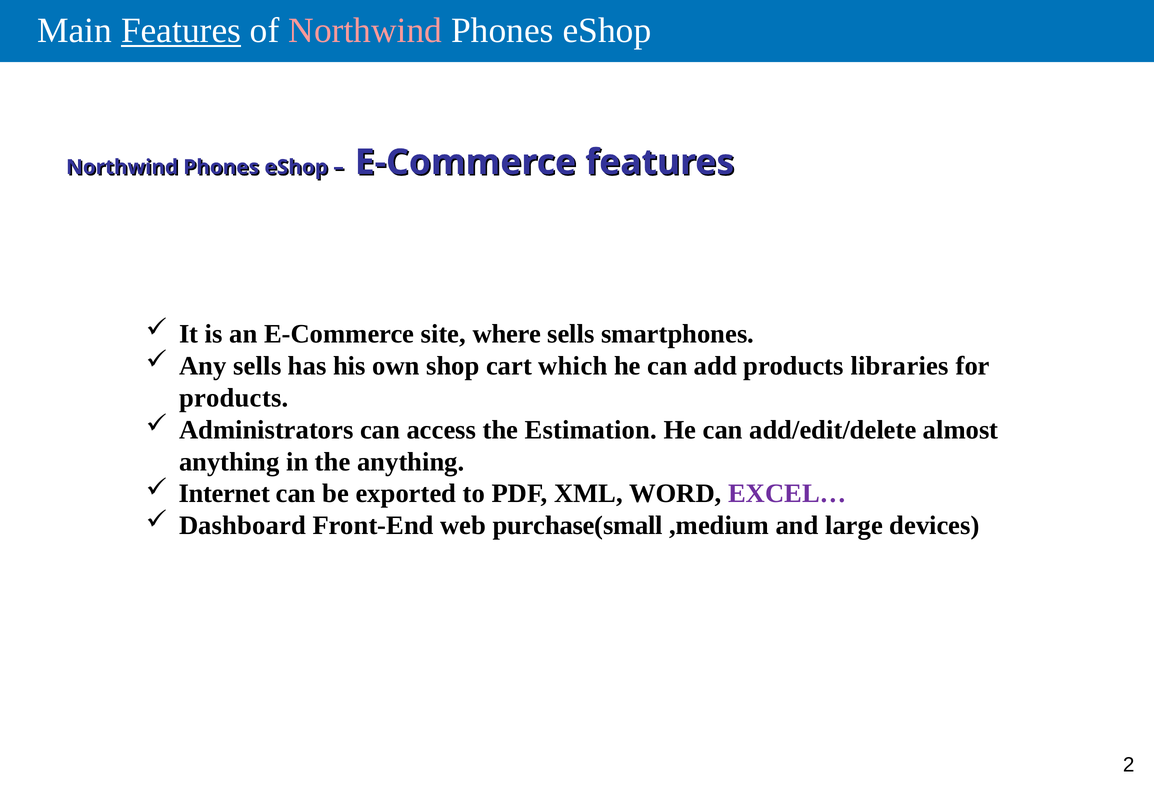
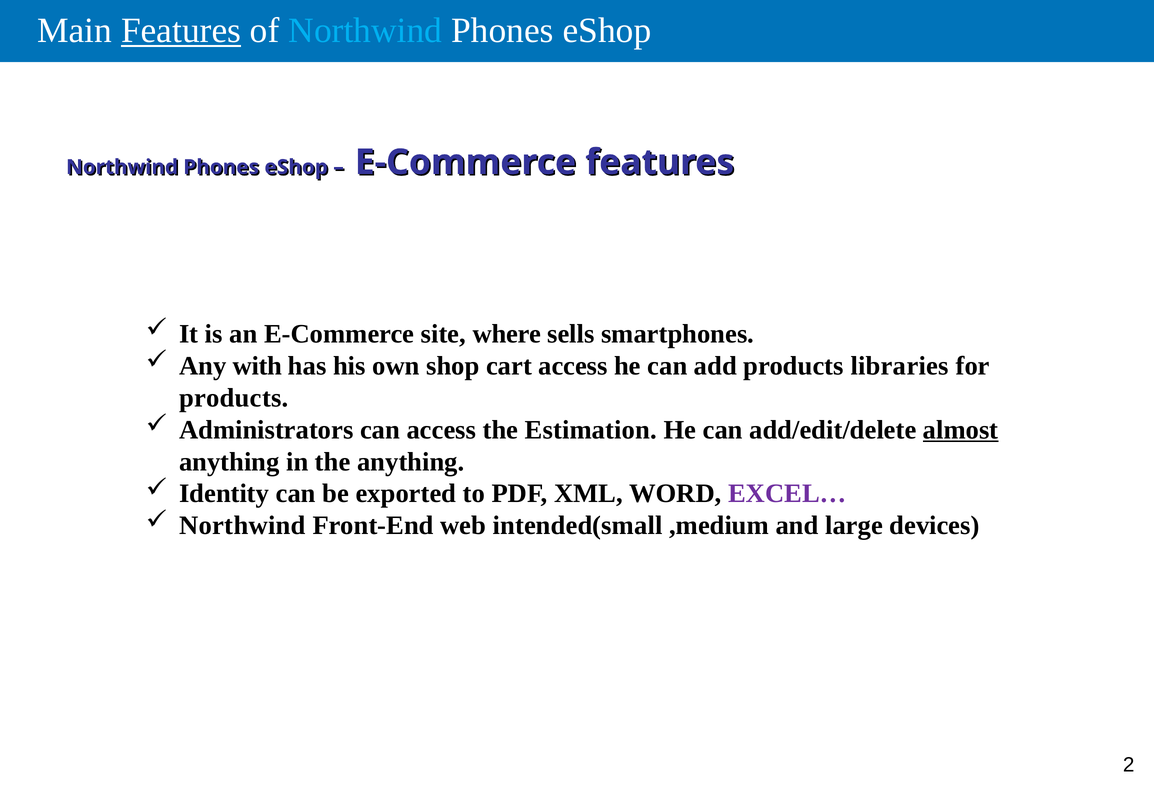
Northwind colour: pink -> light blue (365, 31)
Any sells: sells -> with (258, 366)
cart which: which -> access (573, 366)
almost underline: none -> present (961, 430)
Internet: Internet -> Identity (224, 494)
Dashboard: Dashboard -> Northwind (243, 526)
purchase(small: purchase(small -> intended(small (578, 526)
